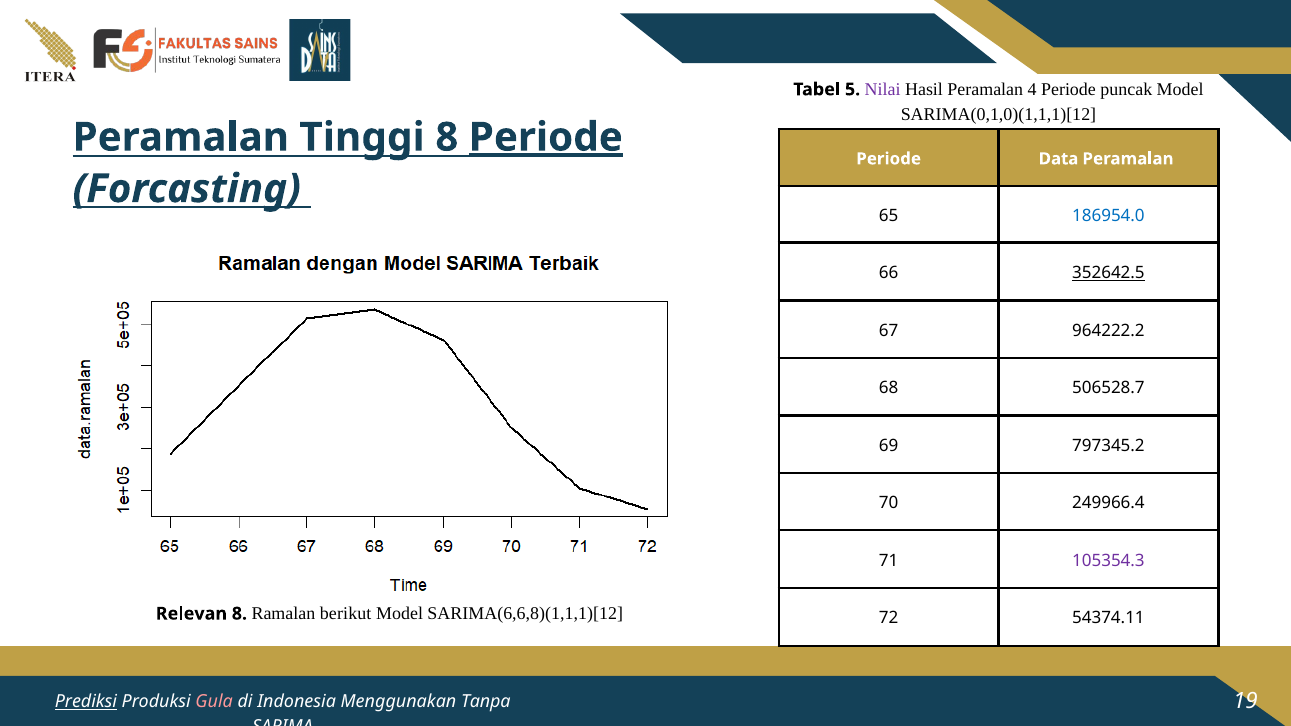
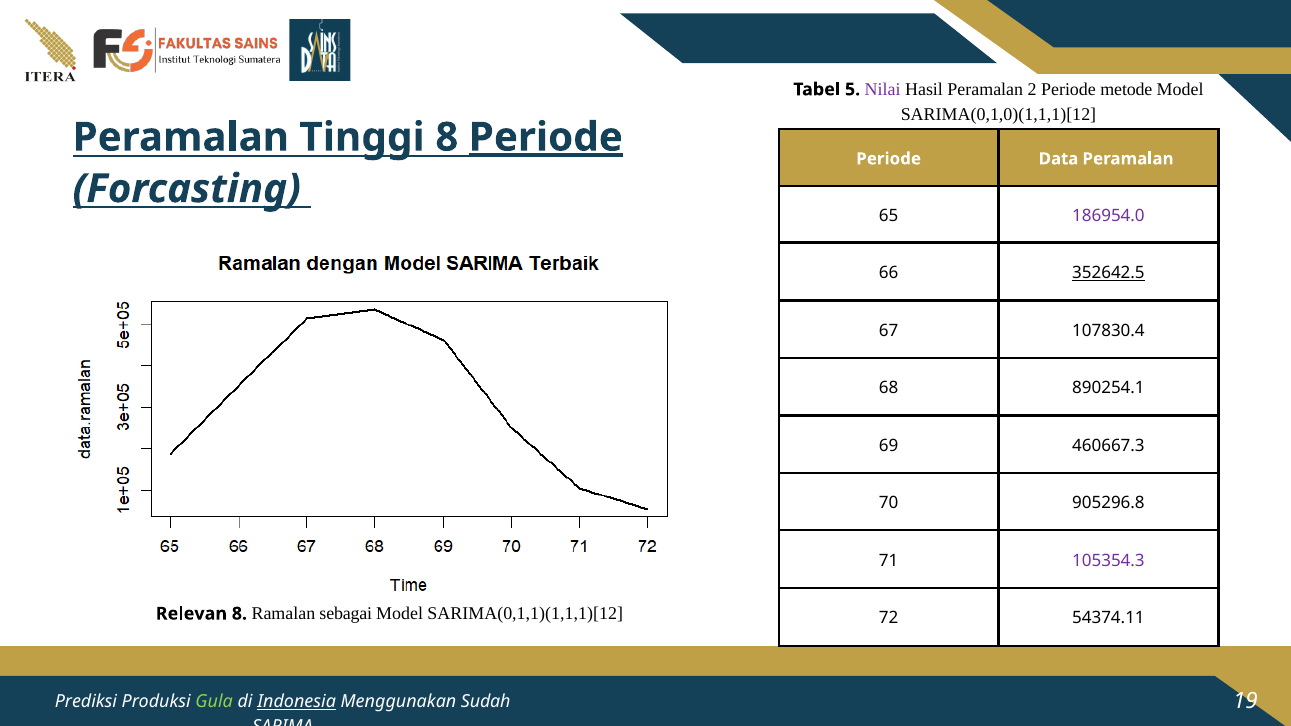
4: 4 -> 2 (1032, 89)
puncak: puncak -> metode (1126, 89)
186954.0 colour: blue -> purple (1108, 216)
964222.2: 964222.2 -> 107830.4 (1108, 331)
506528.7: 506528.7 -> 890254.1 (1108, 388)
797345.2: 797345.2 -> 460667.3 (1108, 446)
249966.4: 249966.4 -> 905296.8 (1108, 503)
berikut: berikut -> sebagai (346, 614)
SARIMA(6,6,8)(1,1,1)[12: SARIMA(6,6,8)(1,1,1)[12 -> SARIMA(0,1,1)(1,1,1)[12 (525, 614)
Prediksi underline: present -> none (86, 702)
Gula colour: pink -> light green (214, 702)
Indonesia underline: none -> present (297, 702)
Tanpa: Tanpa -> Sudah (486, 702)
